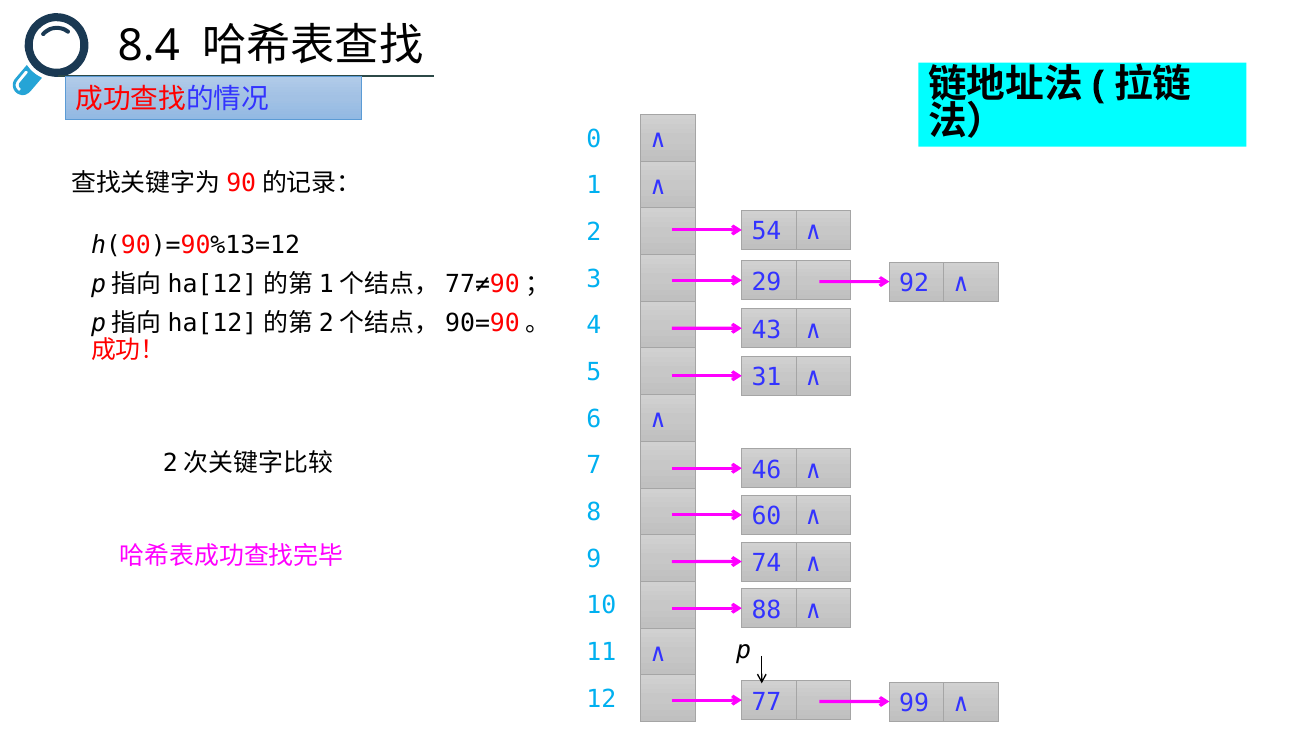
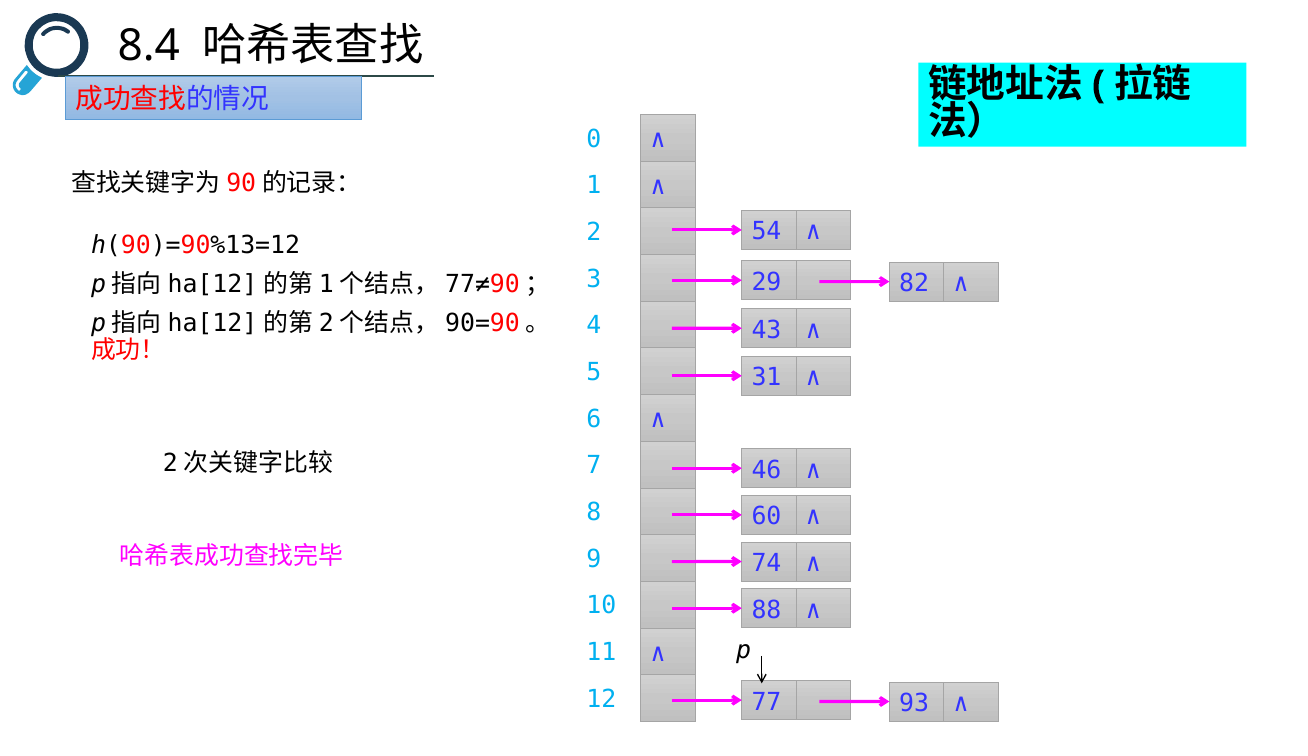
92: 92 -> 82 (914, 283)
99: 99 -> 93 (914, 703)
